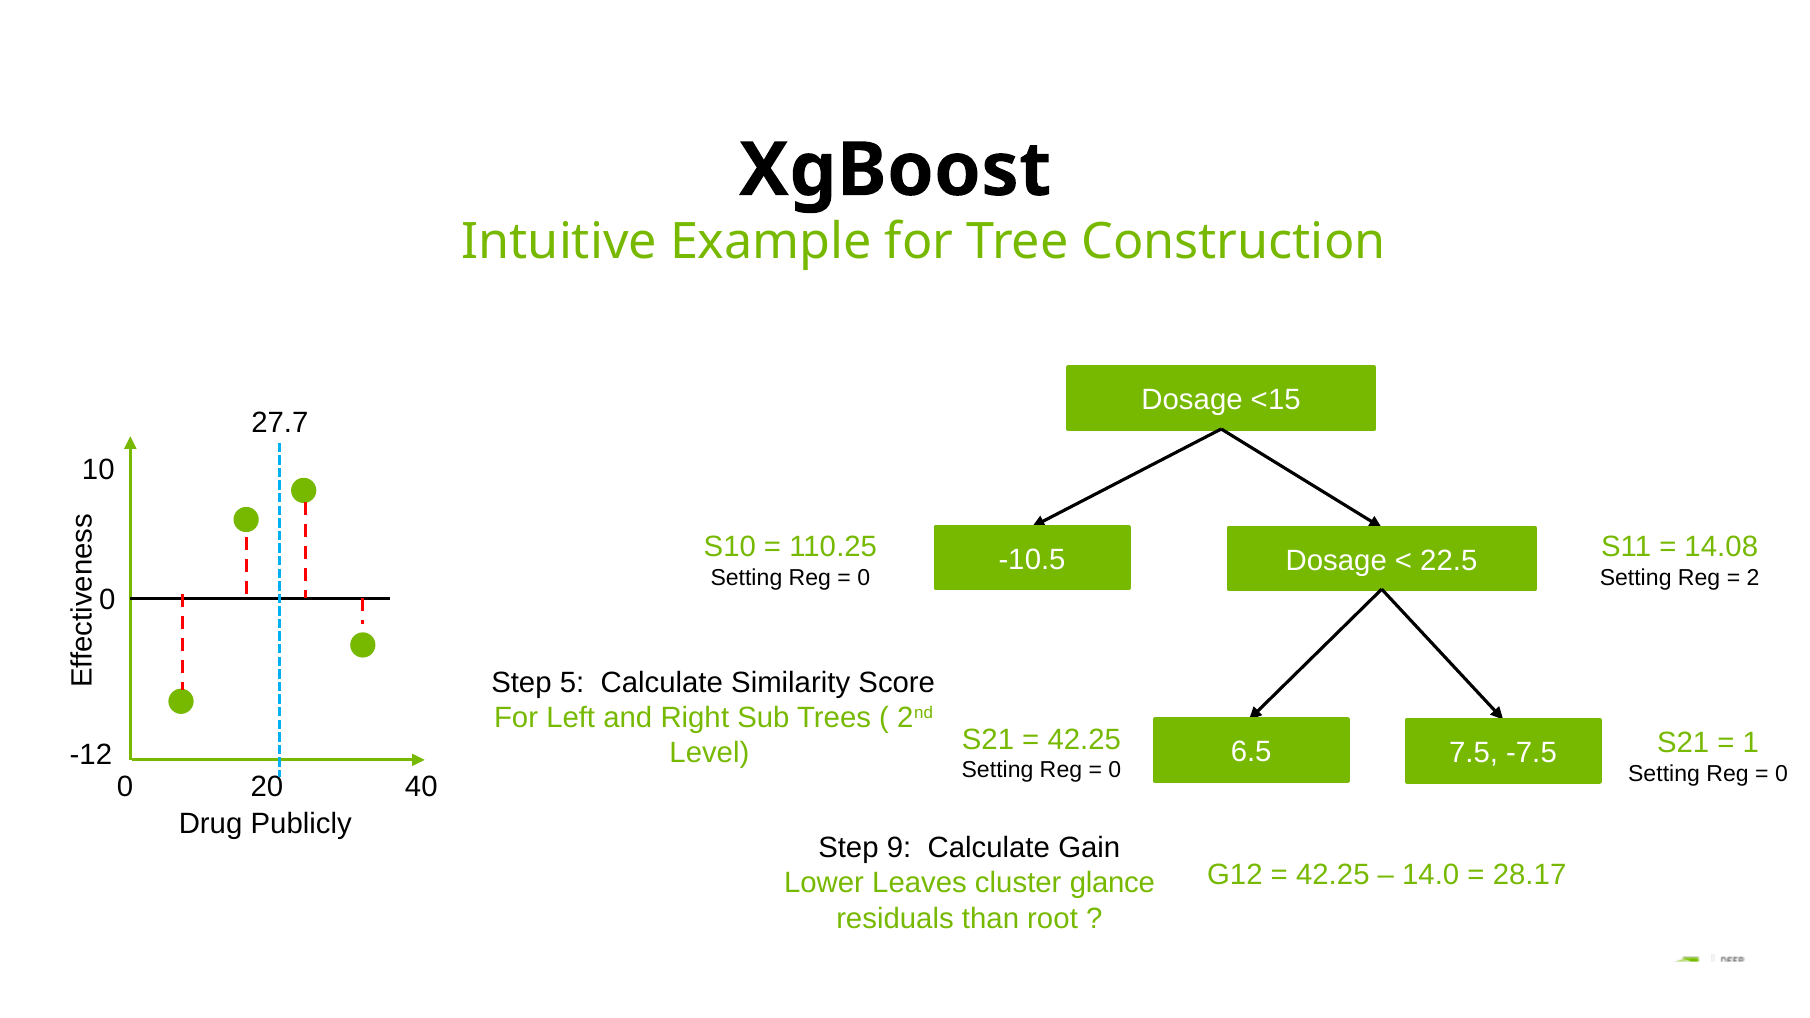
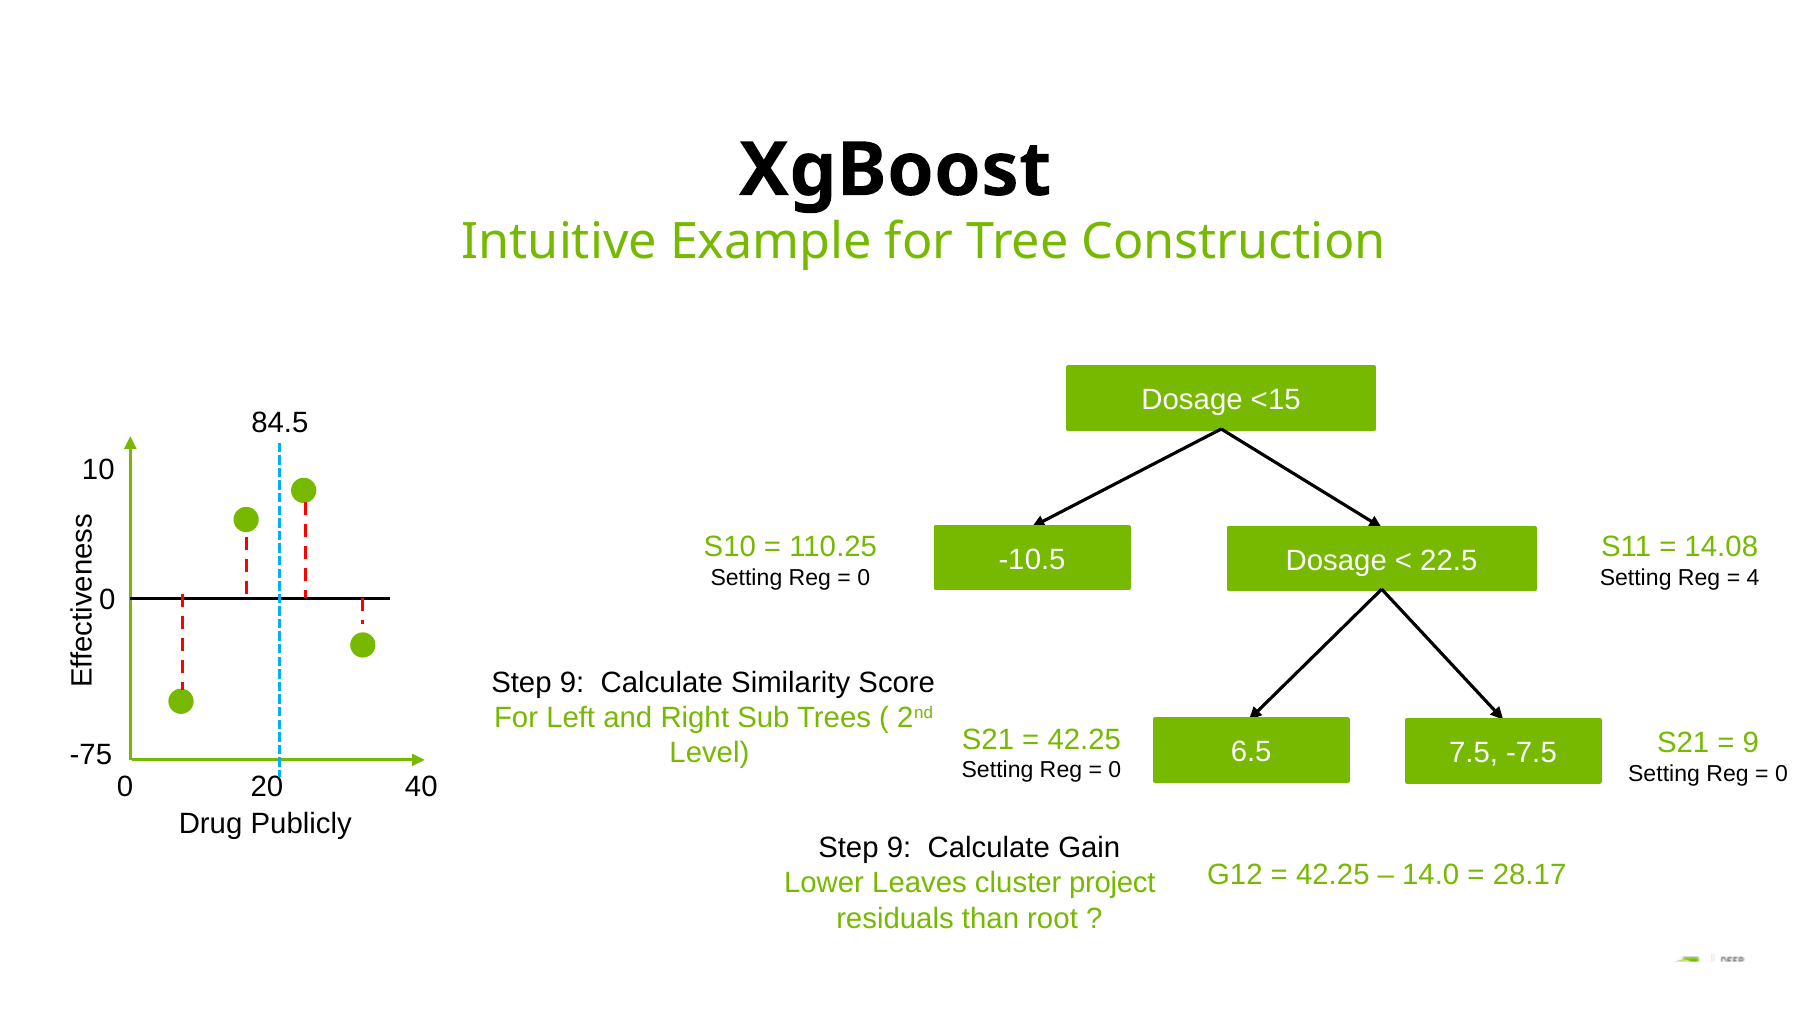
27.7: 27.7 -> 84.5 (280, 423)
2: 2 -> 4 (1753, 578)
5: 5 -> 9 (572, 683)
1: 1 -> 9 (1751, 743)
-12: -12 -> -75 (91, 755)
glance: glance -> project (1112, 883)
